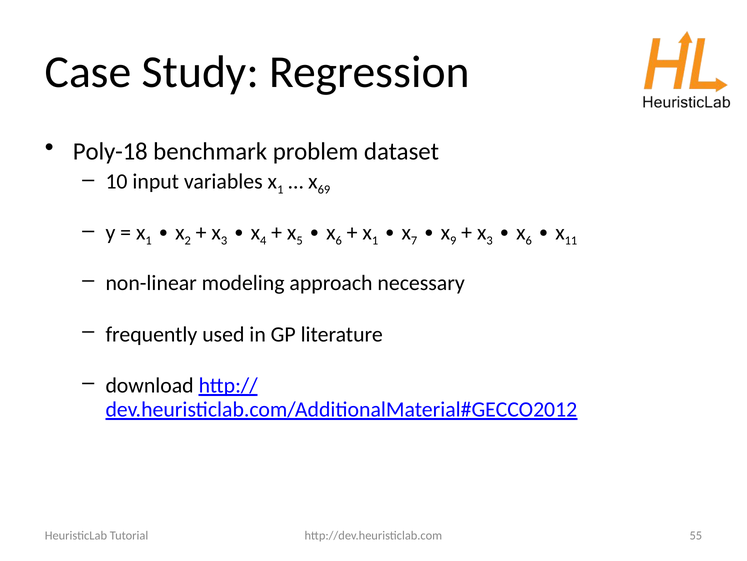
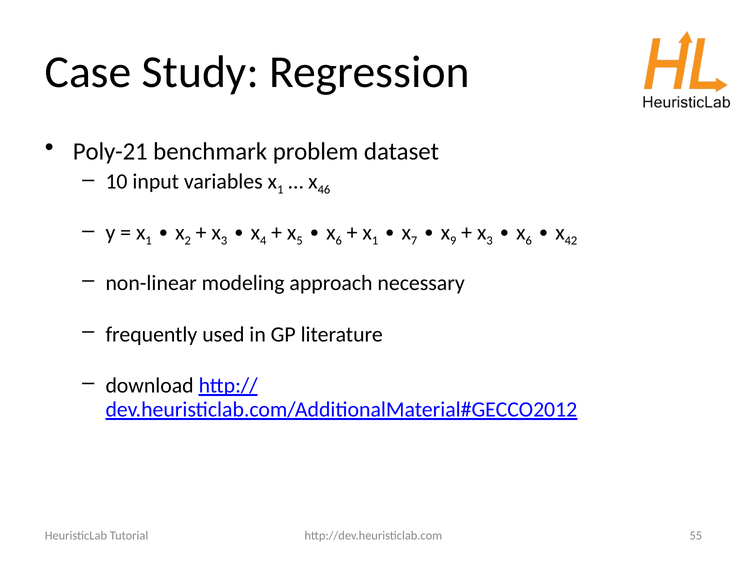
Poly-18: Poly-18 -> Poly-21 (110, 151)
69: 69 -> 46 (324, 190)
11: 11 -> 42 (571, 240)
